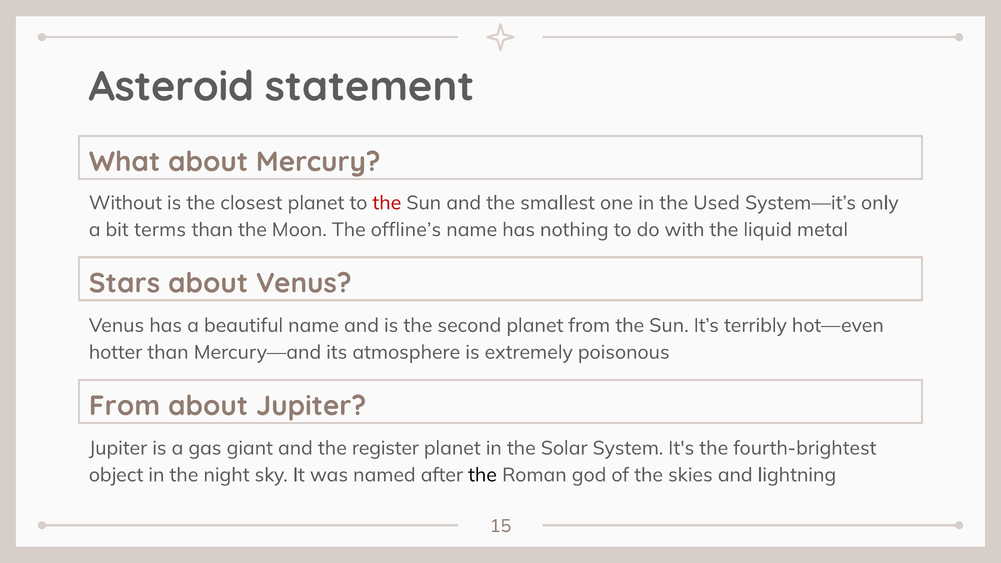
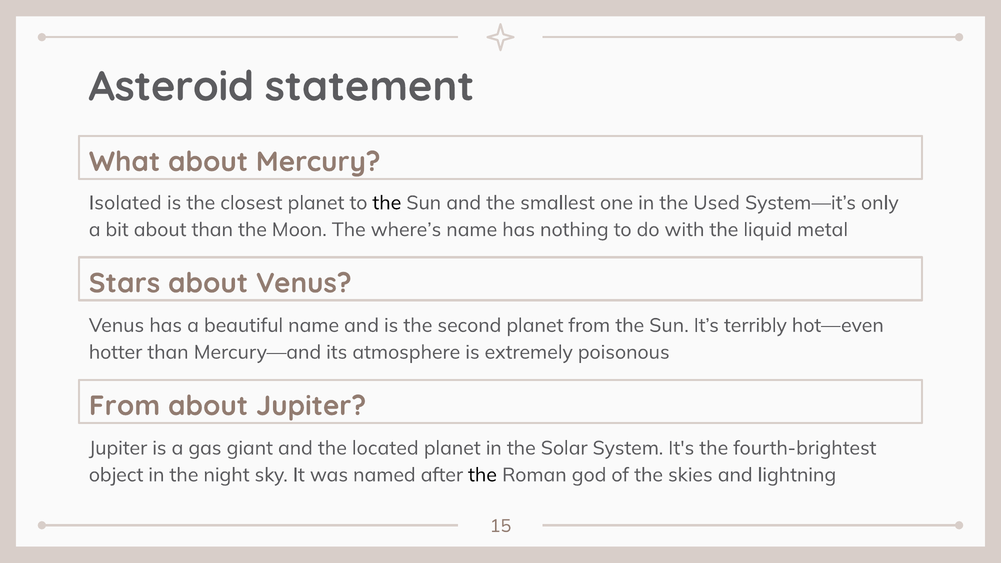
Without: Without -> Isolated (125, 203)
the colour: red -> black (387, 203)
bit terms: terms -> about (160, 230)
offline’s: offline’s -> where’s (406, 230)
register: register -> located (385, 448)
